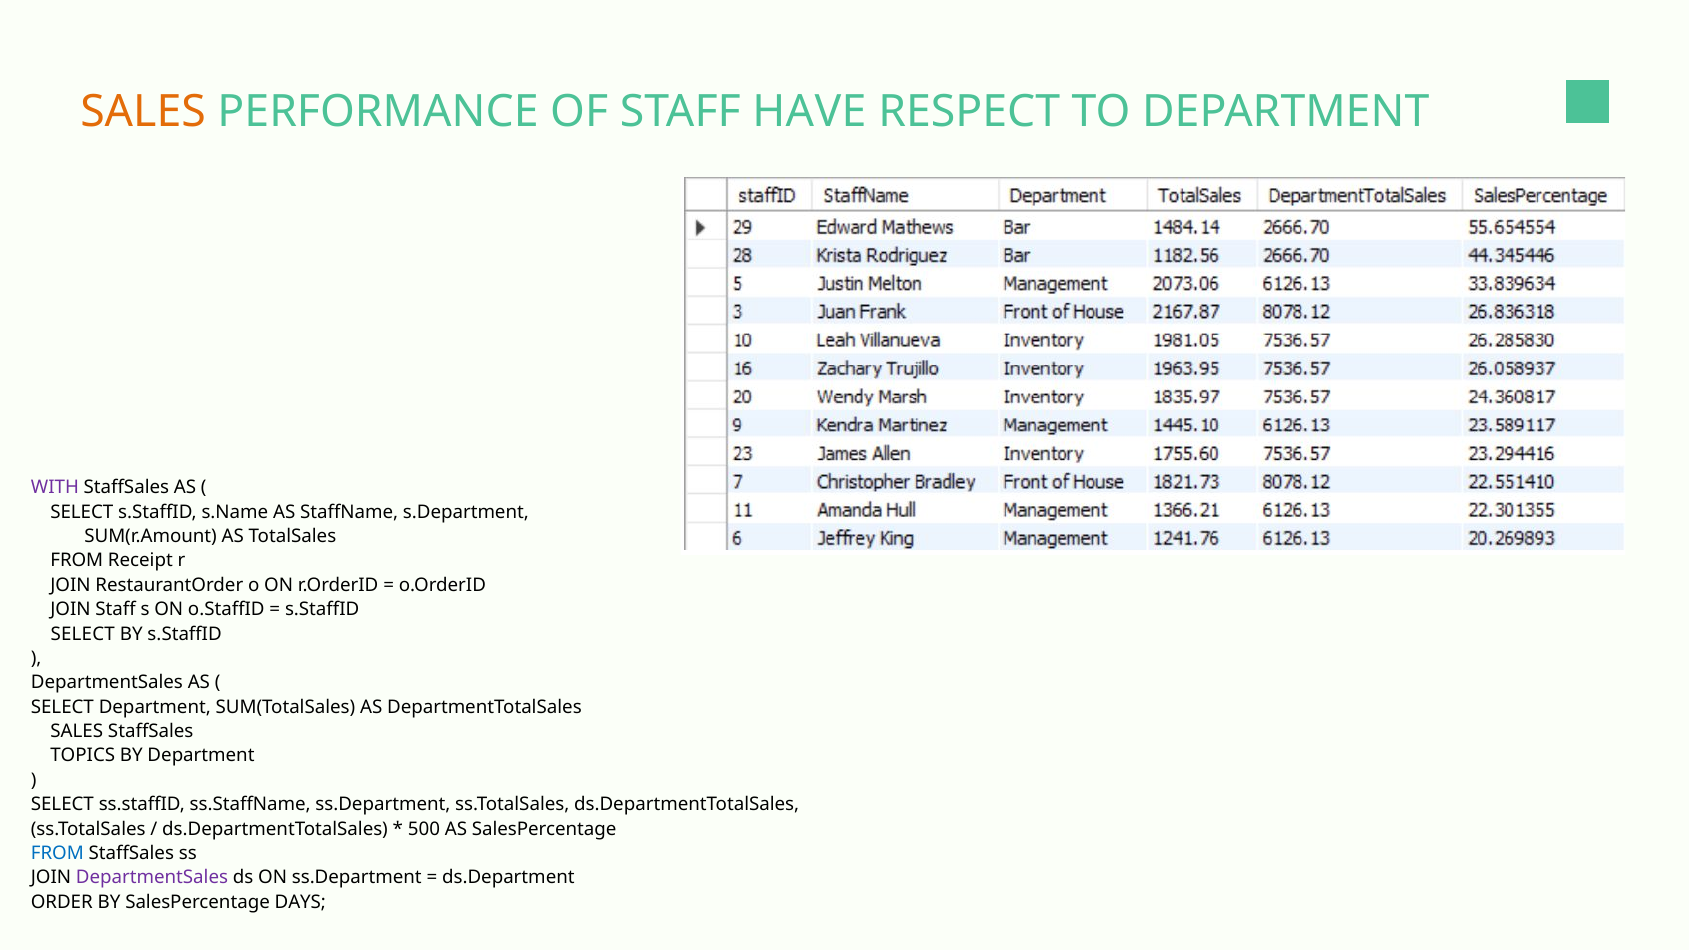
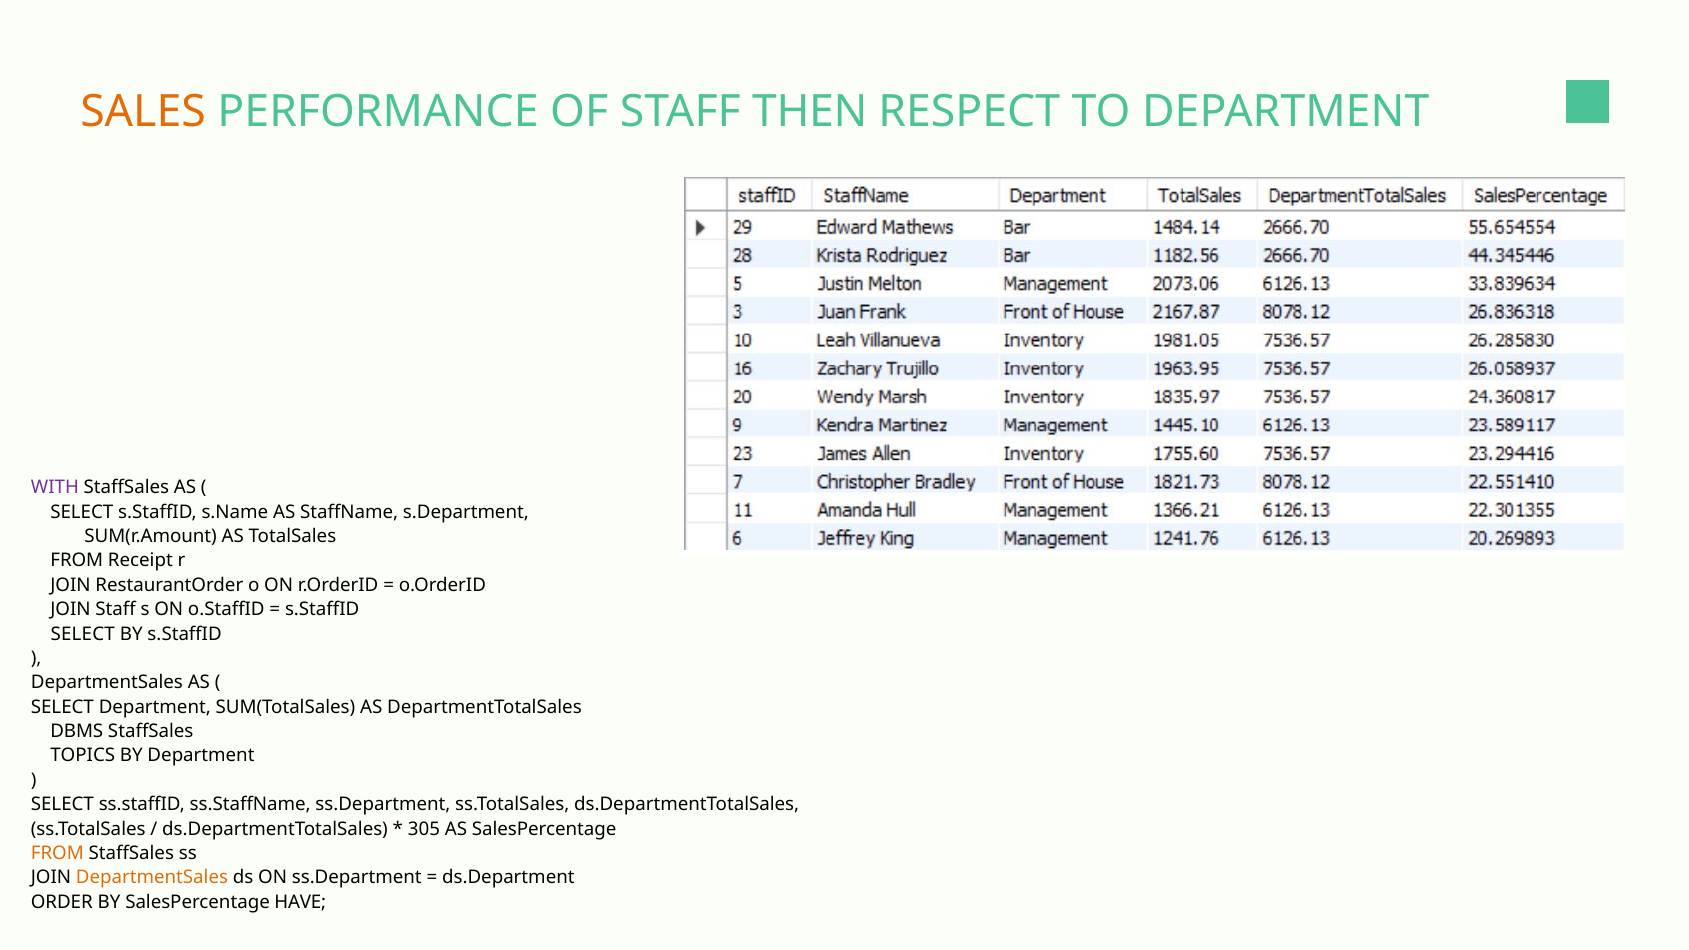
HAVE: HAVE -> THEN (810, 112)
SALES: SALES -> DBMS (77, 731)
500: 500 -> 305 (424, 829)
FROM colour: blue -> orange (57, 853)
DepartmentSales colour: purple -> orange (152, 878)
DAYS: DAYS -> HAVE (300, 902)
